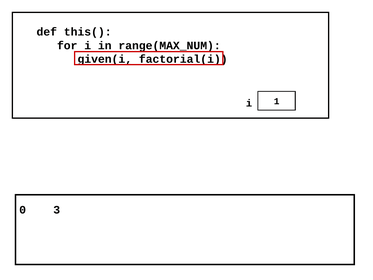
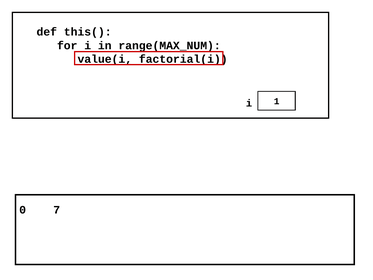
given(i: given(i -> value(i (105, 59)
3: 3 -> 7 (57, 210)
